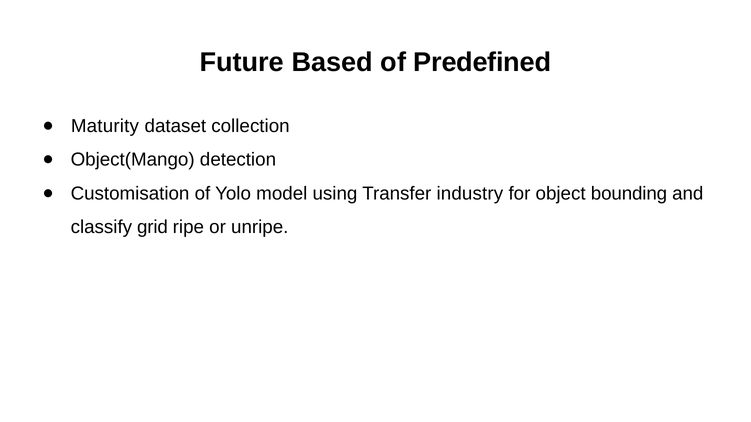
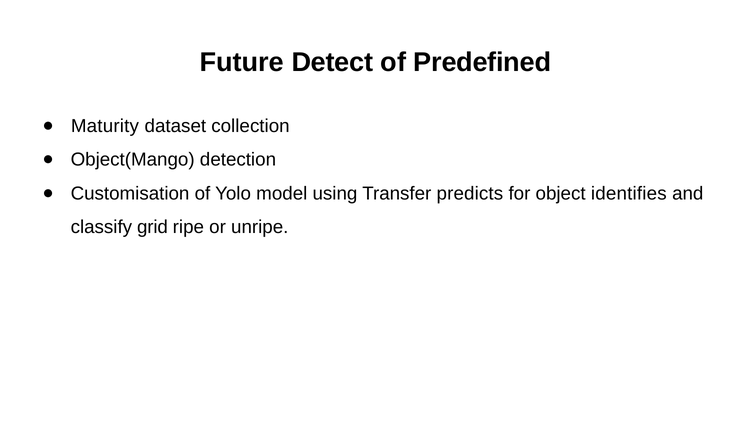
Based: Based -> Detect (332, 62)
industry: industry -> predicts (470, 194)
bounding: bounding -> identifies (629, 194)
